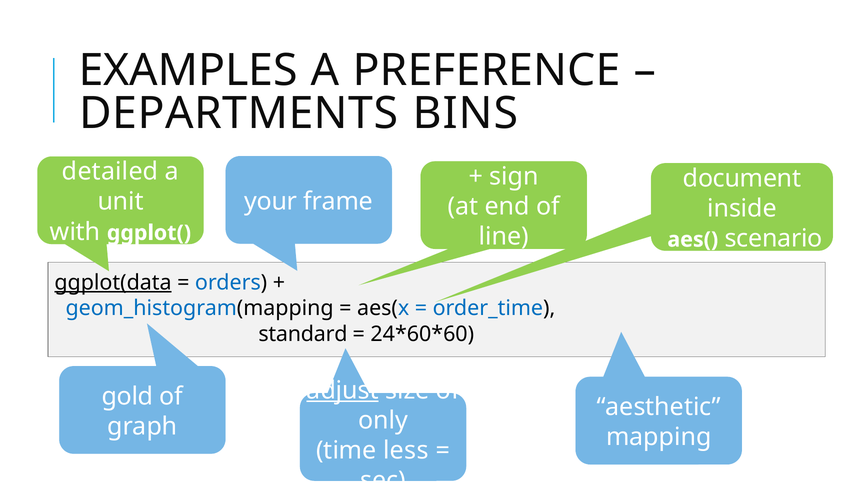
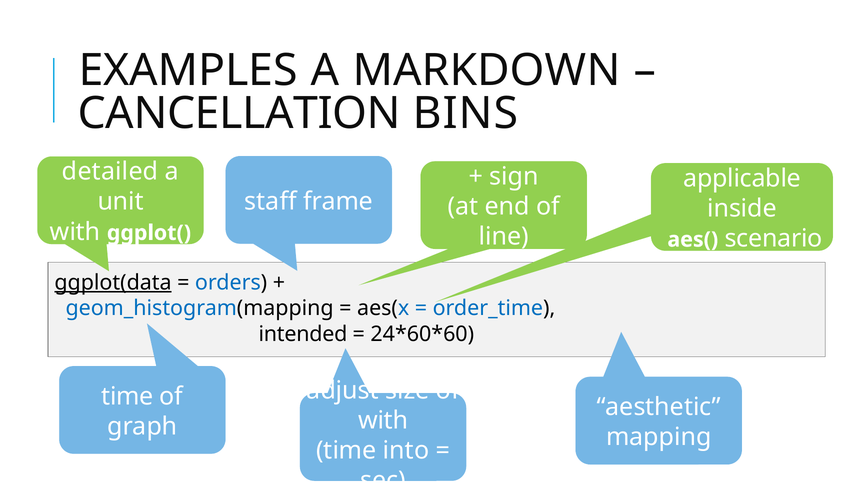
PREFERENCE: PREFERENCE -> MARKDOWN (487, 71)
DEPARTMENTS: DEPARTMENTS -> CANCELLATION (239, 114)
document: document -> applicable (742, 178)
your: your -> staff (271, 201)
standard: standard -> intended (303, 334)
adjust underline: present -> none (343, 390)
gold: gold -> time (127, 396)
only: only -> with (383, 420)
less: less -> into (406, 450)
